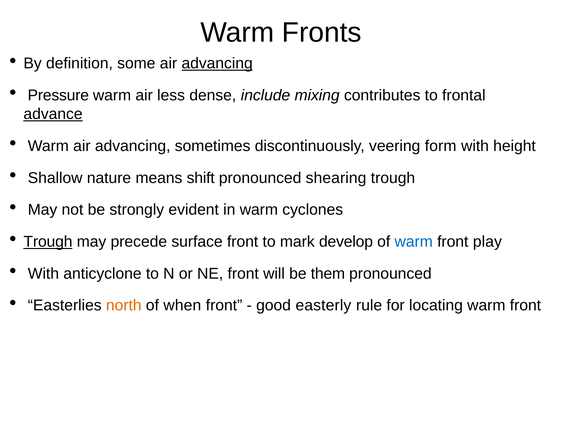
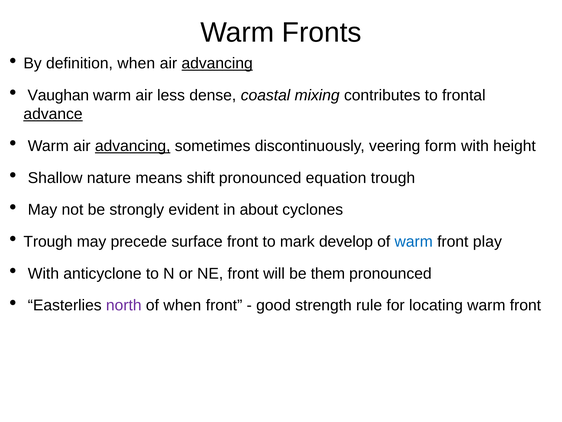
definition some: some -> when (136, 63)
Pressure: Pressure -> Vaughan (58, 95)
include: include -> coastal (266, 95)
advancing underline: none -> present (133, 146)
shearing: shearing -> equation (336, 178)
in warm: warm -> about (259, 210)
Trough underline: present -> none (48, 241)
north colour: orange -> purple (124, 305)
easterly: easterly -> strength (324, 305)
